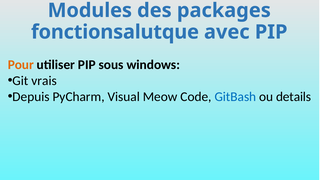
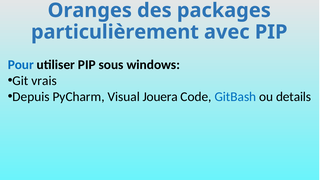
Modules: Modules -> Oranges (90, 10)
fonctionsalutque: fonctionsalutque -> particulièrement (115, 32)
Pour colour: orange -> blue (21, 65)
Meow: Meow -> Jouera (160, 97)
